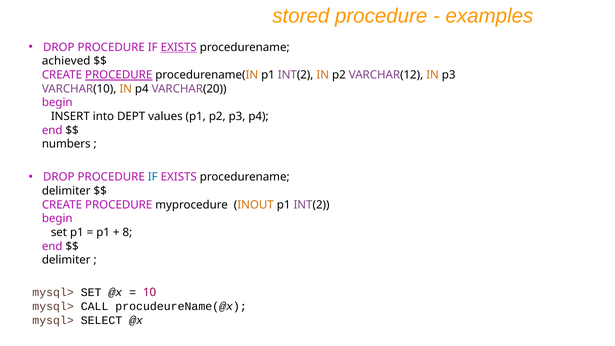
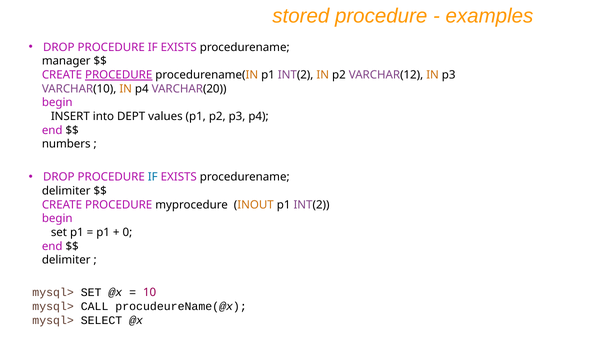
EXISTS underline: present -> none (179, 47)
achieved: achieved -> manager (66, 61)
8: 8 -> 0 (127, 232)
